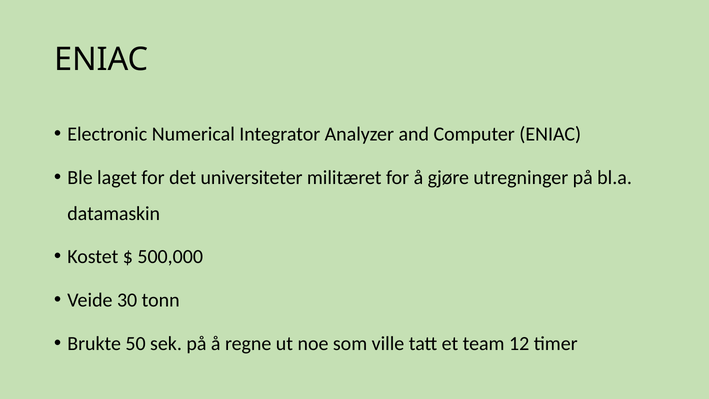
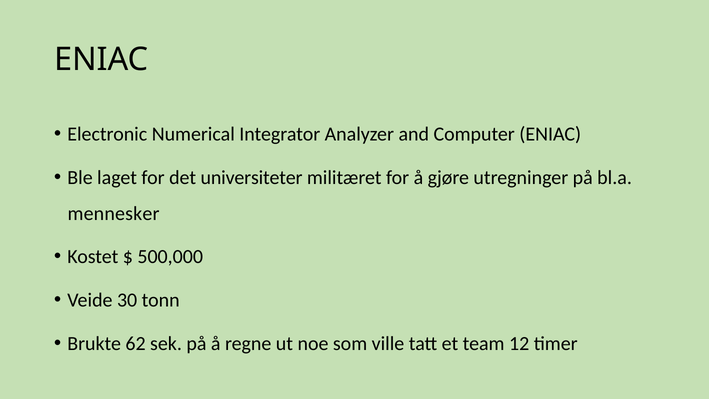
datamaskin: datamaskin -> mennesker (114, 213)
50: 50 -> 62 (136, 343)
